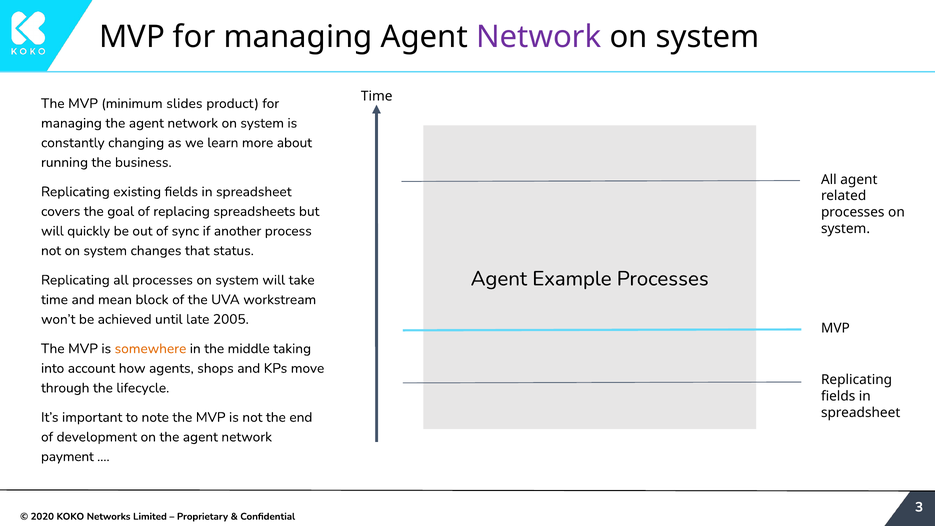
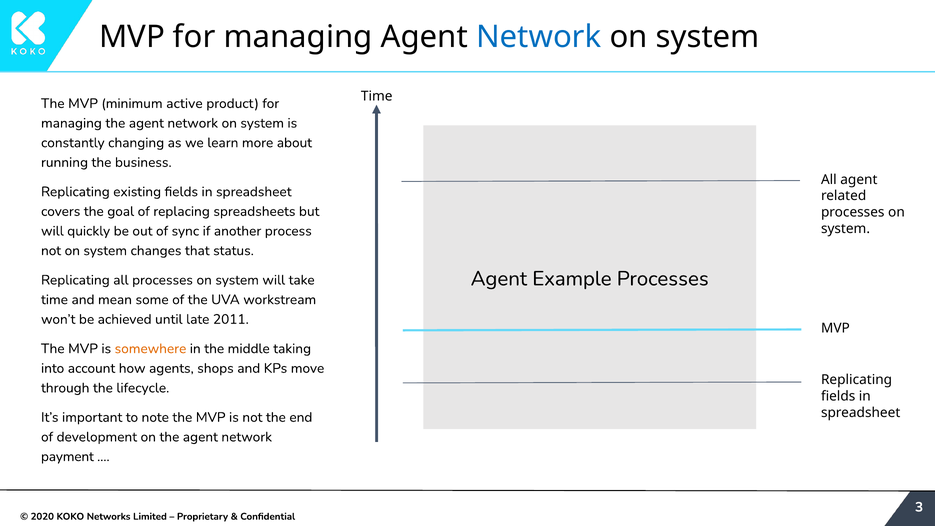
Network colour: purple -> blue (539, 37)
slides: slides -> active (184, 103)
block: block -> some (152, 300)
2005: 2005 -> 2011 (231, 319)
